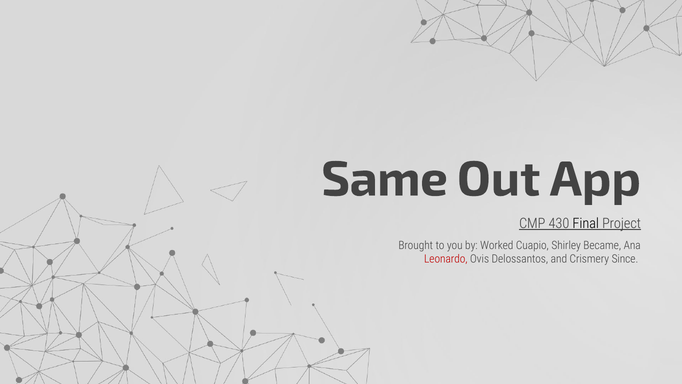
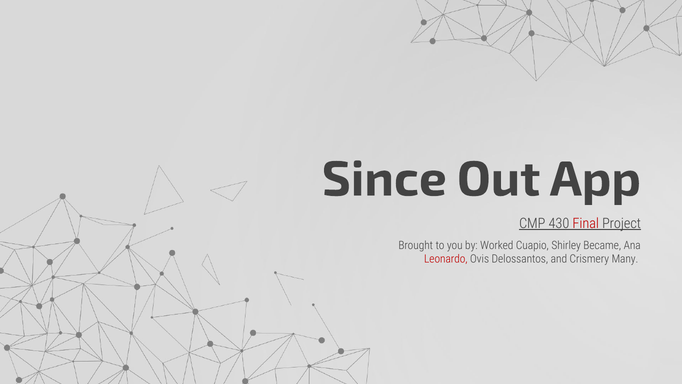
Same: Same -> Since (384, 179)
Final colour: black -> red (586, 223)
Since: Since -> Many (625, 259)
